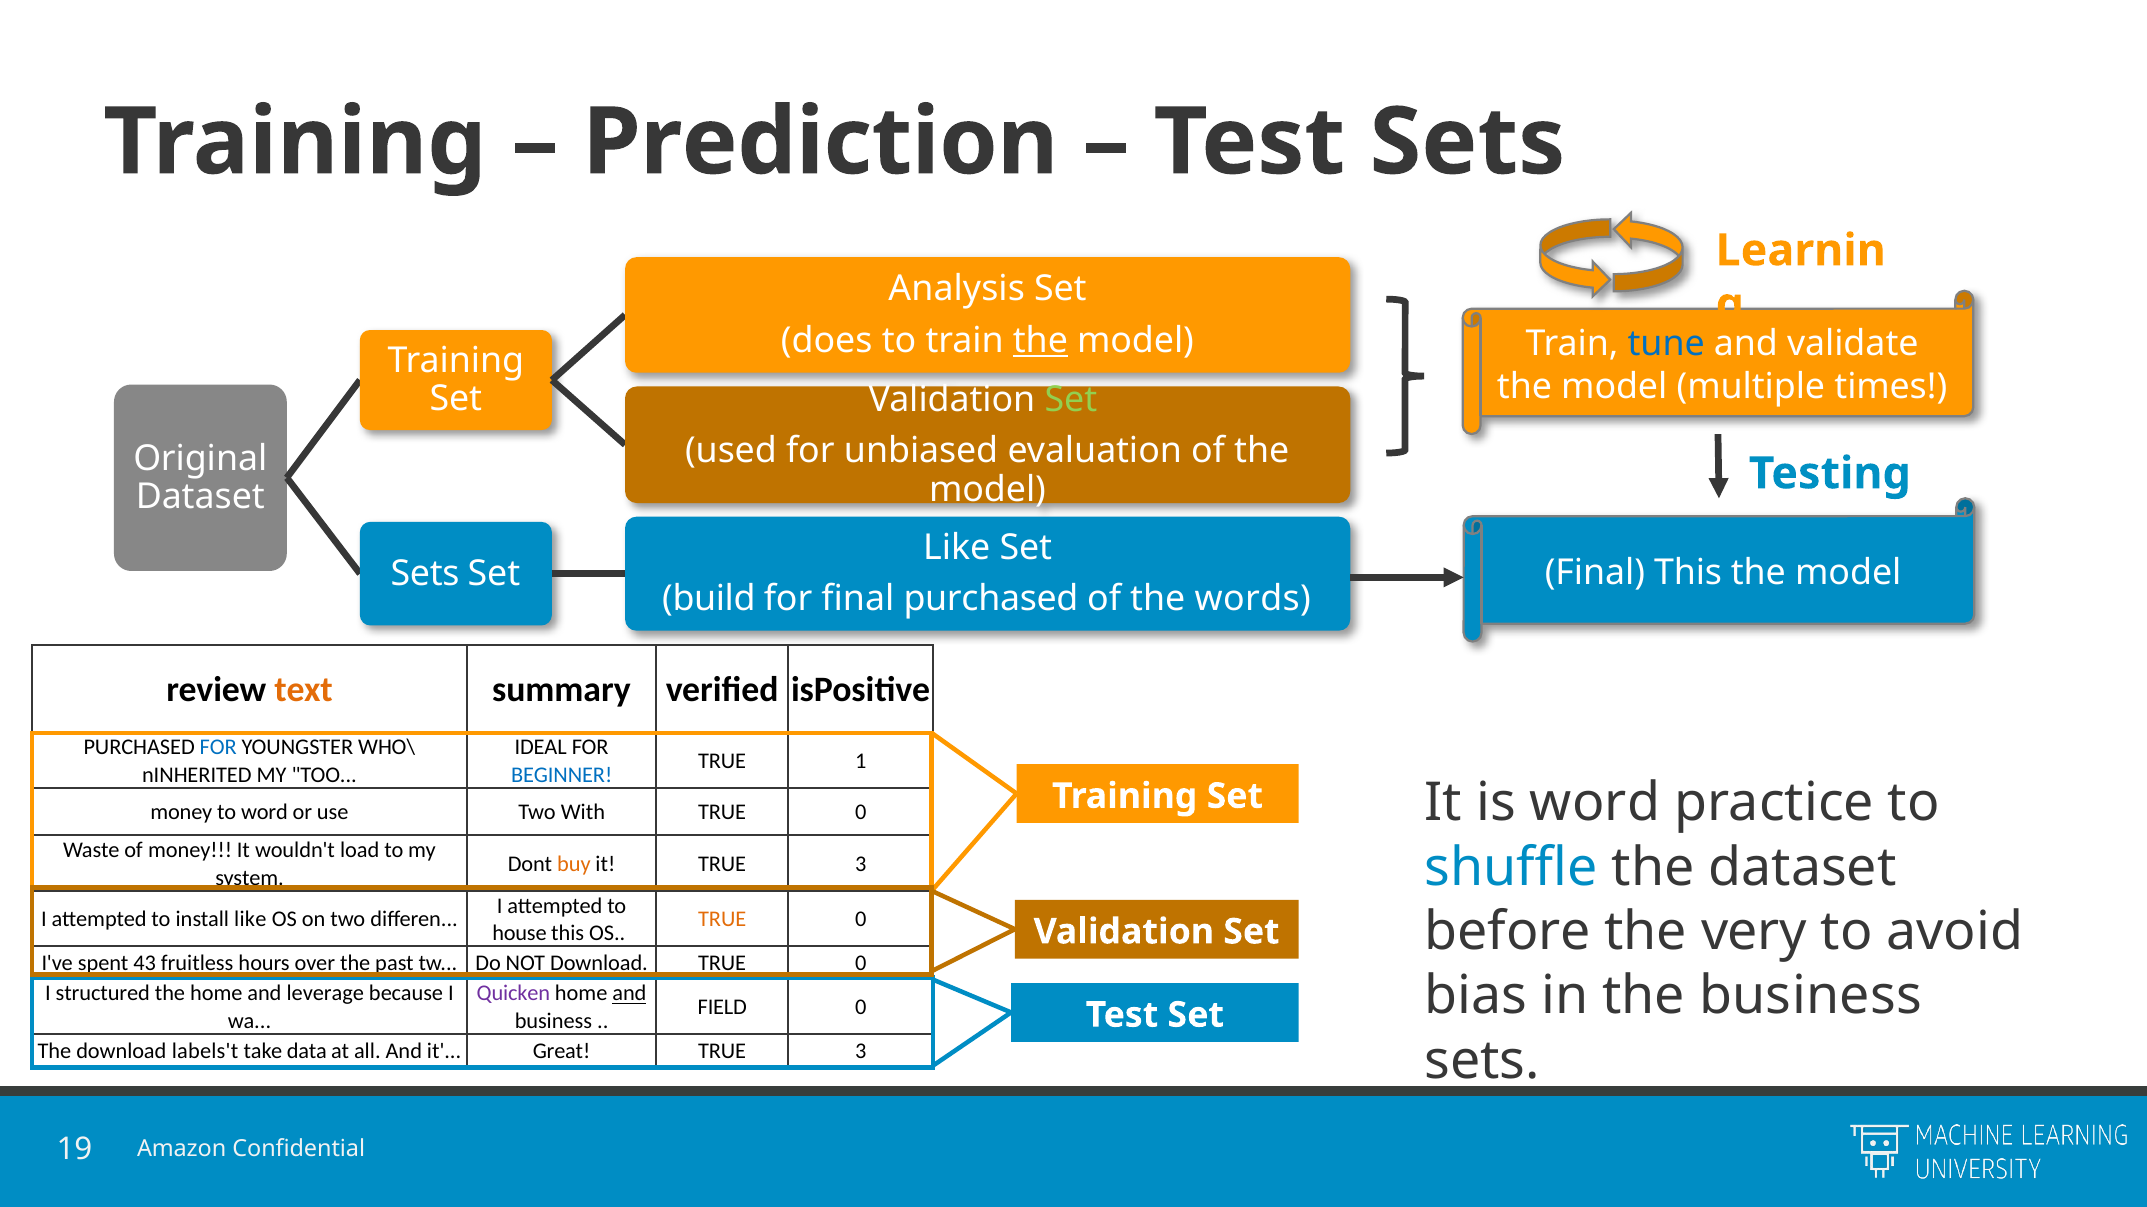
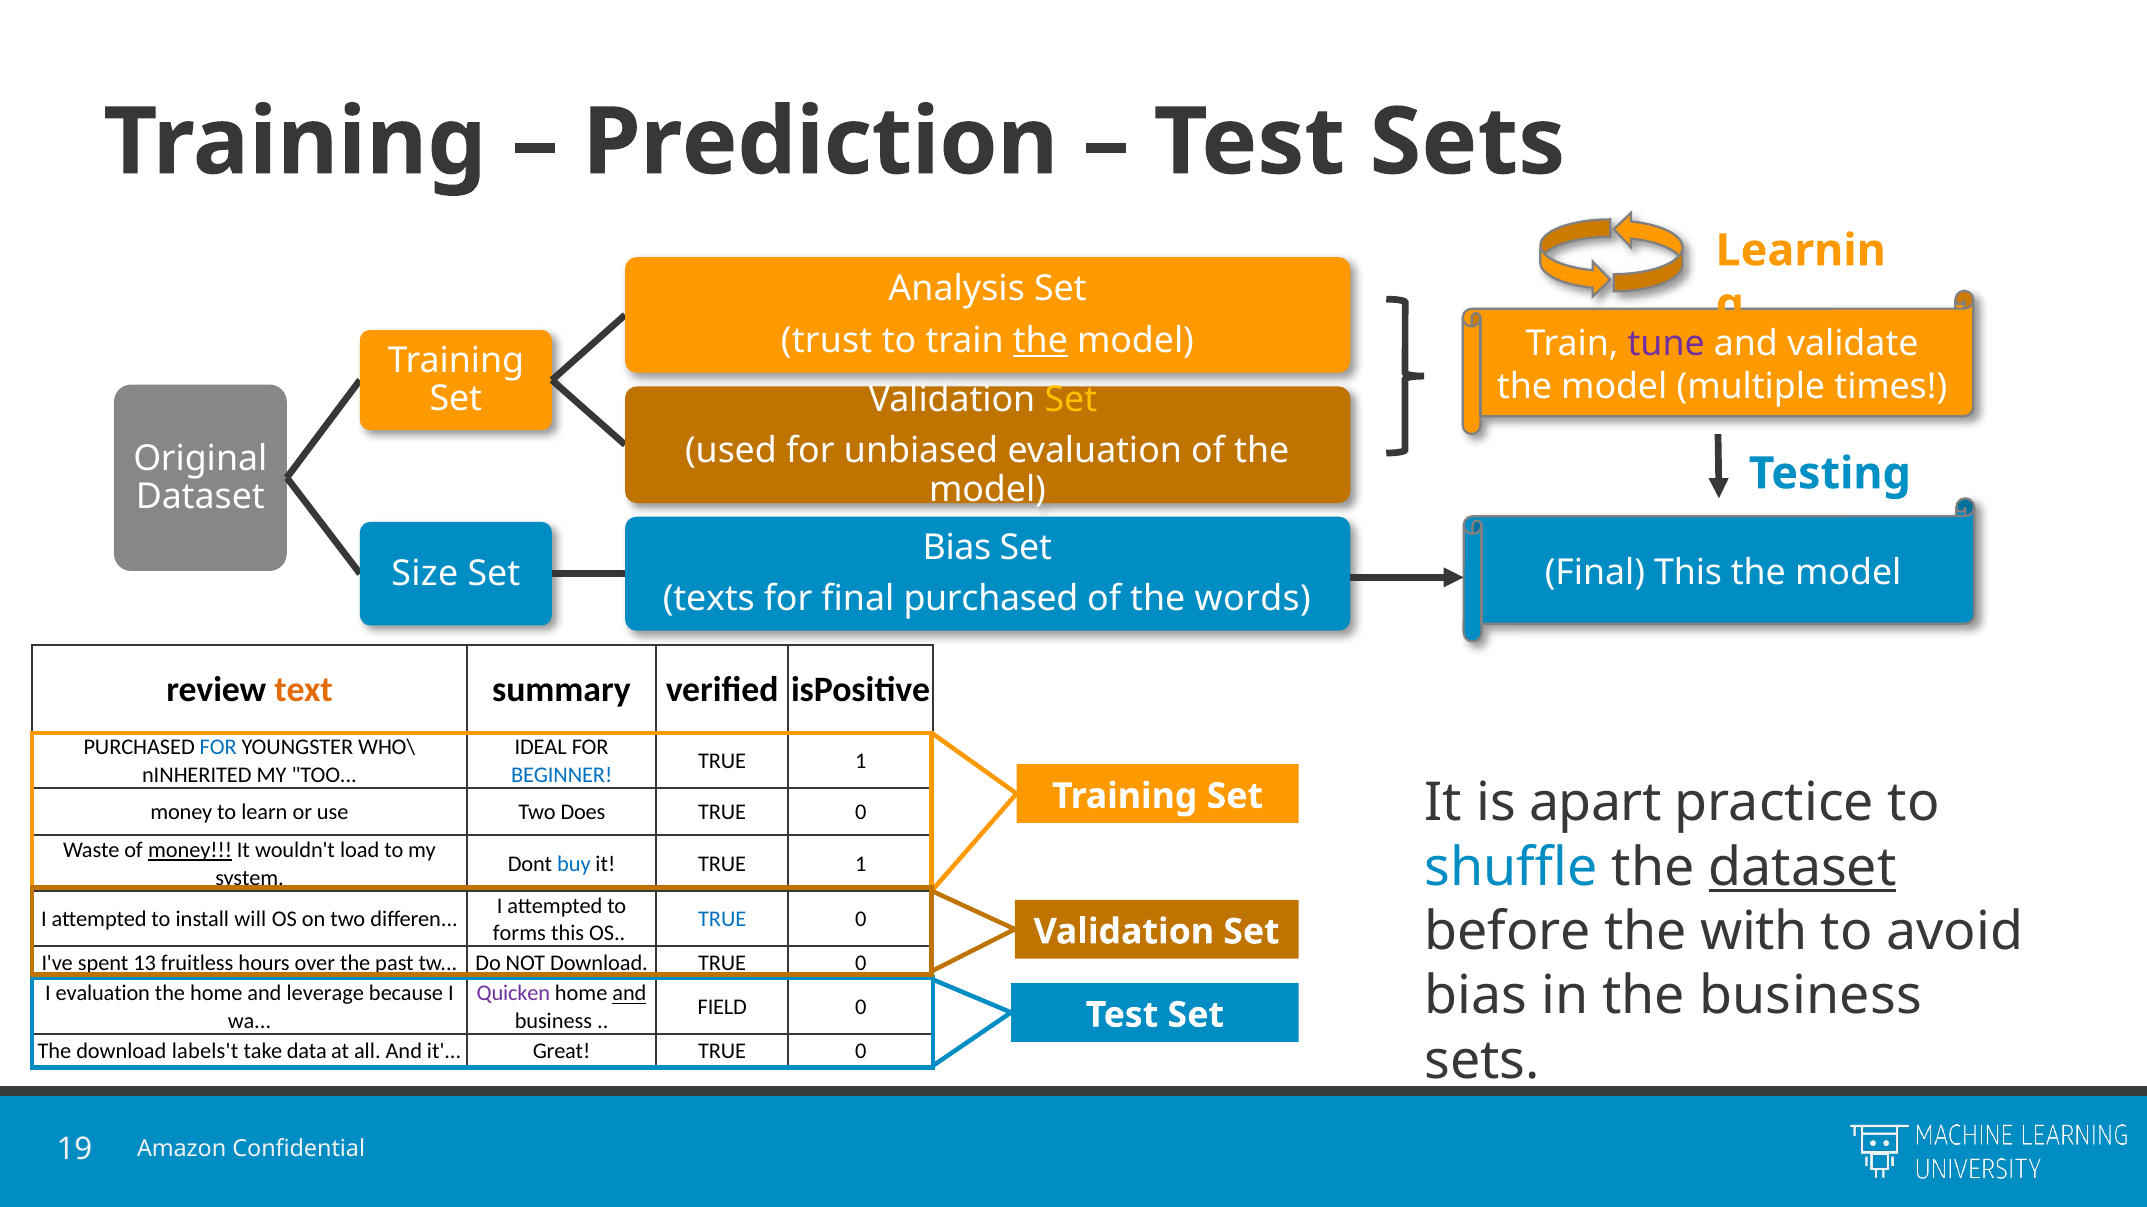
does: does -> trust (827, 340)
tune colour: blue -> purple (1666, 344)
Set colour: light green -> yellow (1071, 400)
Like: Like -> Bias (957, 548)
Sets: Sets -> Size (425, 574)
build: build -> texts (709, 599)
is word: word -> apart (1596, 804)
to word: word -> learn (264, 813)
With: With -> Does (583, 813)
money underline: none -> present (190, 851)
dataset underline: none -> present (1803, 868)
buy colour: orange -> blue (574, 864)
it TRUE 3: 3 -> 1 (861, 864)
install like: like -> will (250, 920)
TRUE colour: orange -> blue (722, 920)
very: very -> with (1754, 932)
house: house -> forms (519, 934)
43: 43 -> 13 (145, 964)
I structured: structured -> evaluation (103, 994)
Great TRUE 3: 3 -> 0 (861, 1051)
